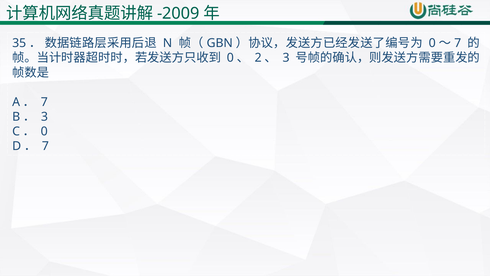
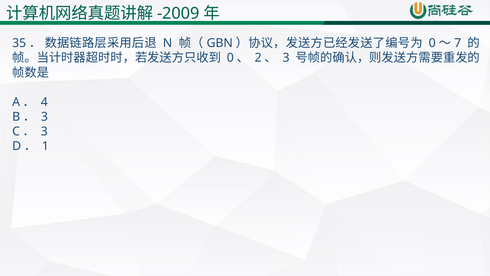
A． 7: 7 -> 4 (44, 102)
C． 0: 0 -> 3 (44, 131)
D． 7: 7 -> 1 (45, 146)
